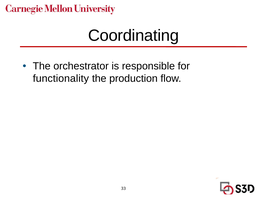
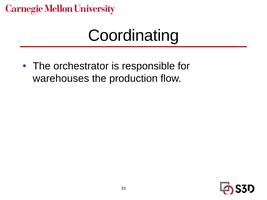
functionality: functionality -> warehouses (61, 79)
